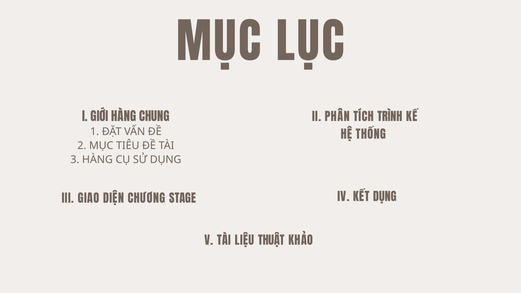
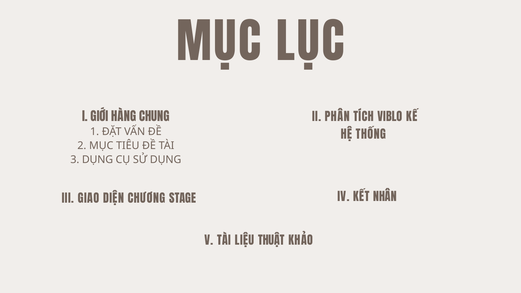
TRÌNH: TRÌNH -> VIBLO (390, 117)
3 HÀNG: HÀNG -> DỤNG (98, 160)
KẾT DỤNG: DỤNG -> NHÂN (385, 197)
